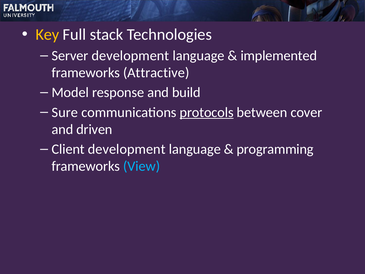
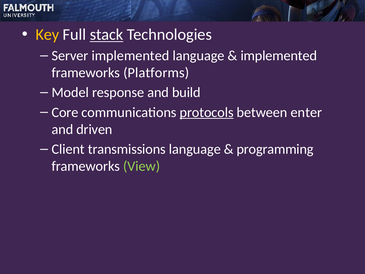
stack underline: none -> present (107, 35)
Server development: development -> implemented (130, 56)
Attractive: Attractive -> Platforms (156, 73)
Sure: Sure -> Core (65, 112)
cover: cover -> enter (306, 112)
Client development: development -> transmissions (127, 149)
View colour: light blue -> light green (142, 166)
